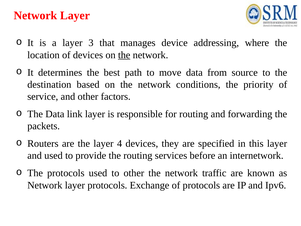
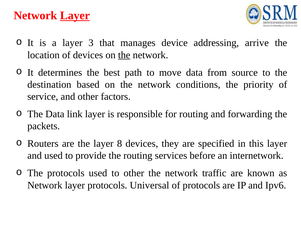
Layer underline: none -> present (75, 16)
where: where -> arrive (257, 43)
4: 4 -> 8 (120, 143)
Exchange: Exchange -> Universal (150, 185)
